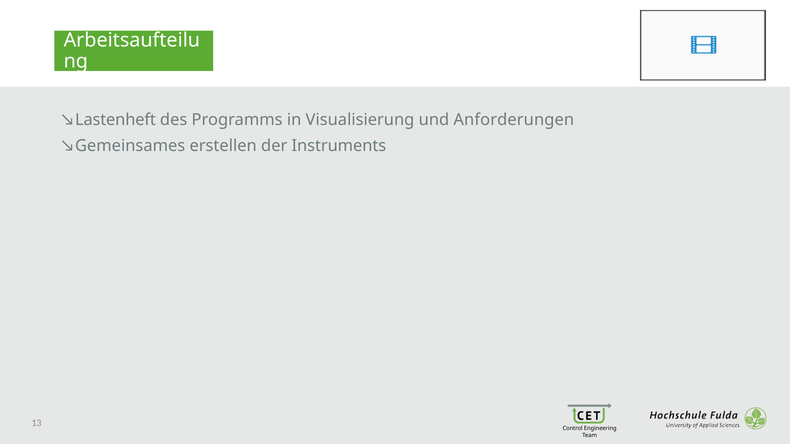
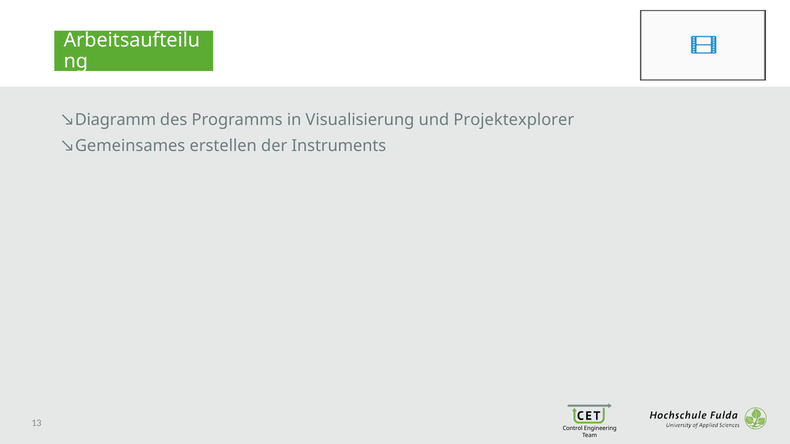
Lastenheft: Lastenheft -> Diagramm (115, 120)
Anforderungen: Anforderungen -> Projektexplorer (514, 120)
